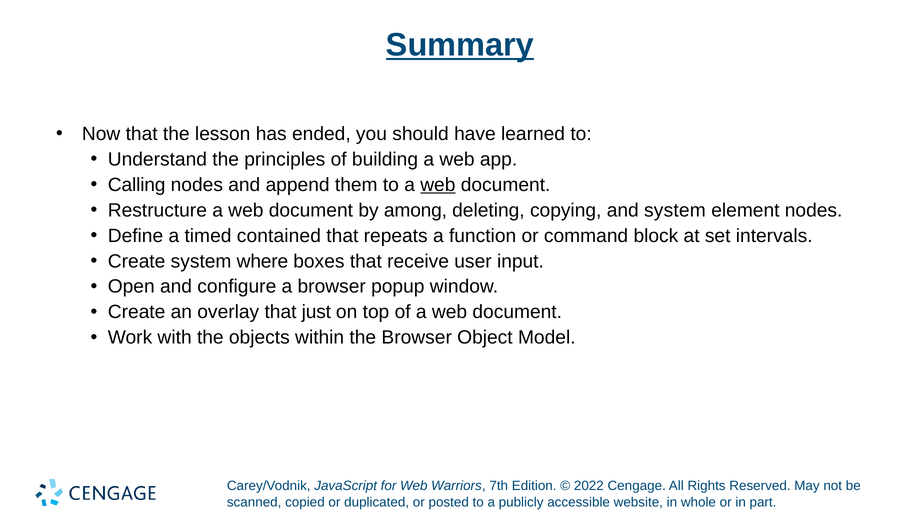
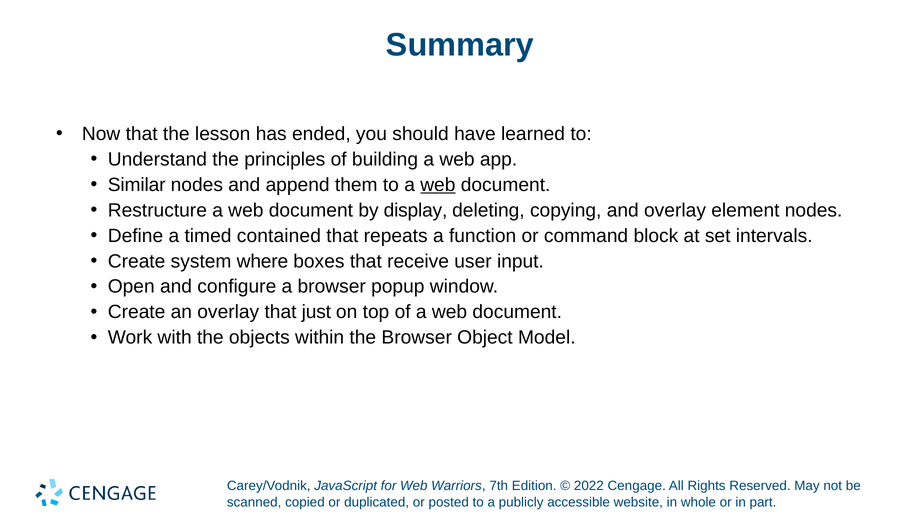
Summary underline: present -> none (460, 45)
Calling: Calling -> Similar (137, 185)
among: among -> display (416, 210)
and system: system -> overlay (675, 210)
